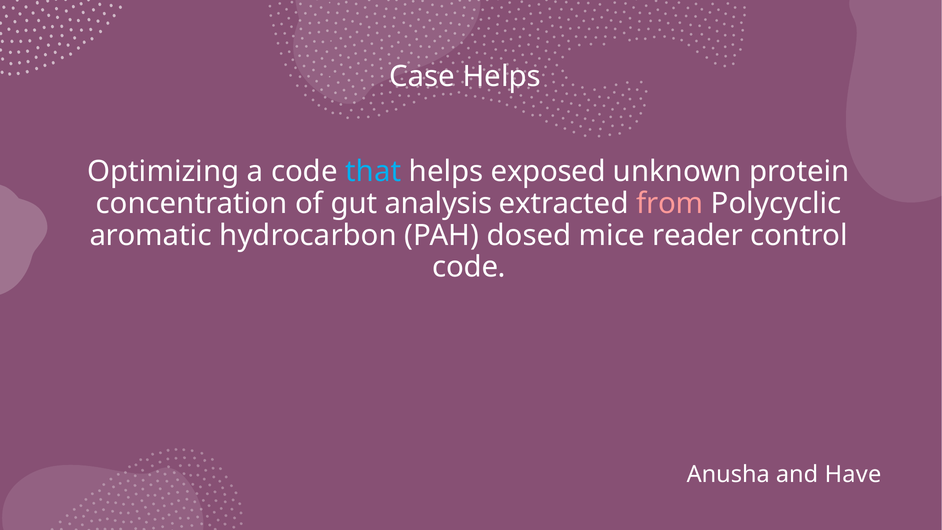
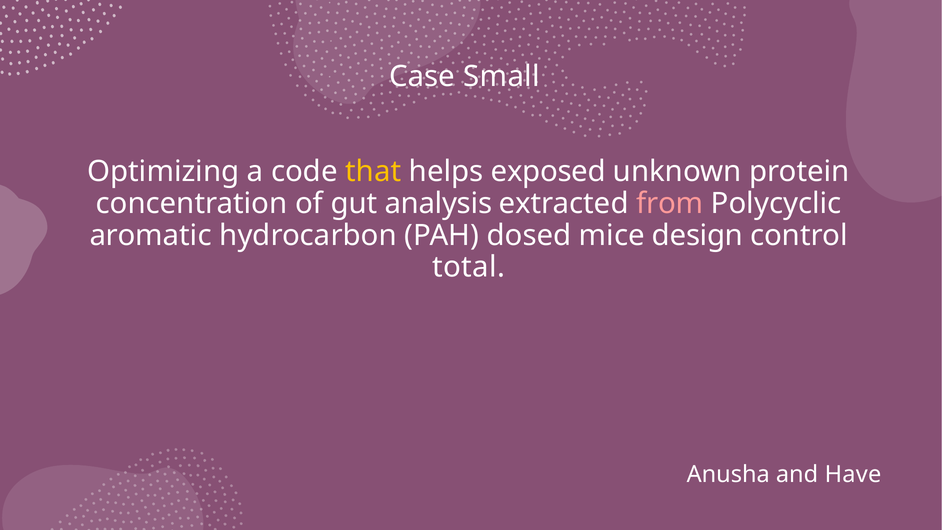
Case Helps: Helps -> Small (502, 76)
that colour: light blue -> yellow (373, 172)
reader: reader -> design (698, 235)
code: code -> total (469, 267)
